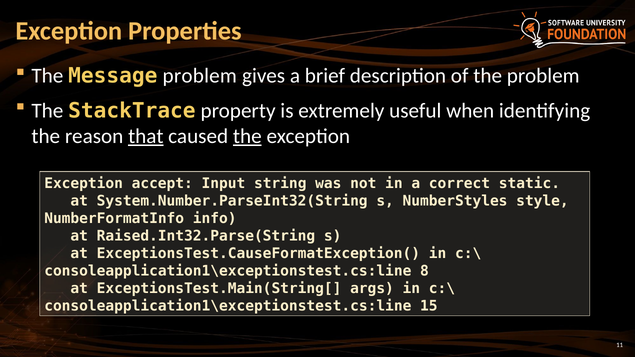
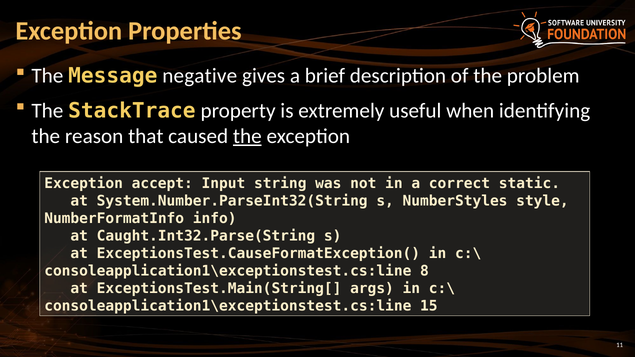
Message problem: problem -> negative (200, 76)
that underline: present -> none (146, 136)
Raised.Int32.Parse(String: Raised.Int32.Parse(String -> Caught.Int32.Parse(String (206, 236)
